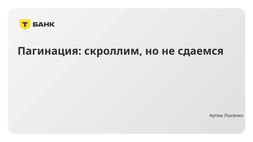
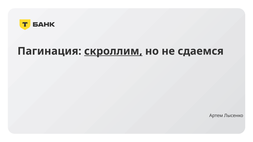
скроллим underline: none -> present (113, 51)
